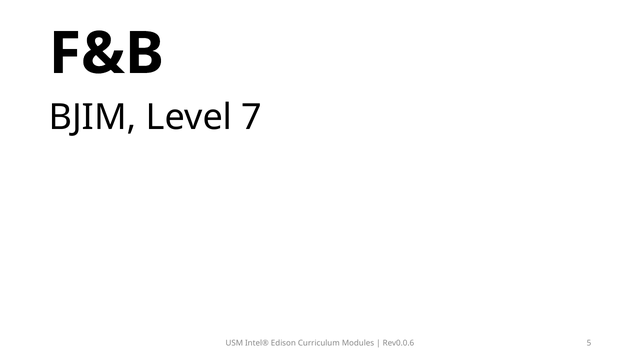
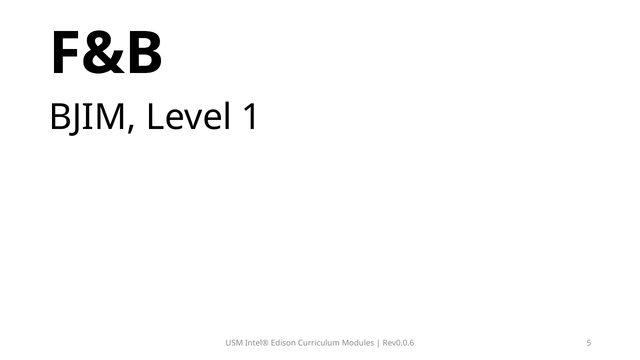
7: 7 -> 1 (252, 117)
